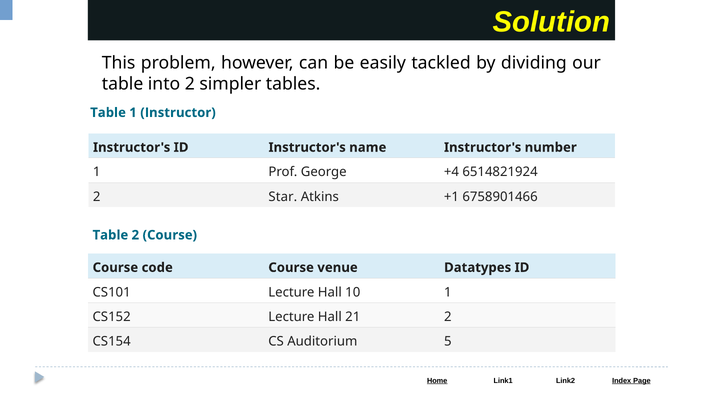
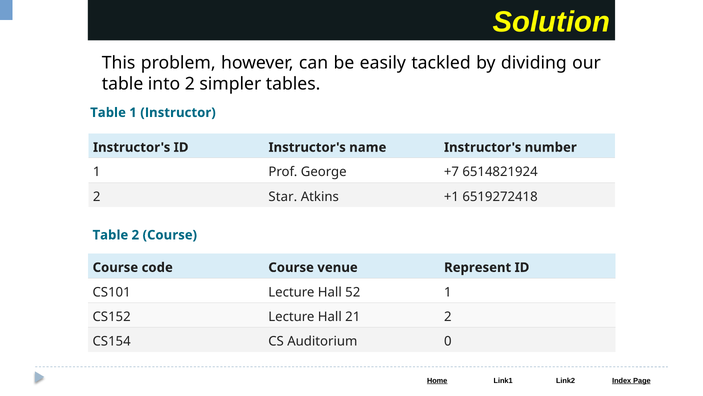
+4: +4 -> +7 (451, 172)
6758901466: 6758901466 -> 6519272418 (500, 196)
Datatypes: Datatypes -> Represent (478, 267)
10: 10 -> 52 (353, 292)
5: 5 -> 0 (448, 341)
